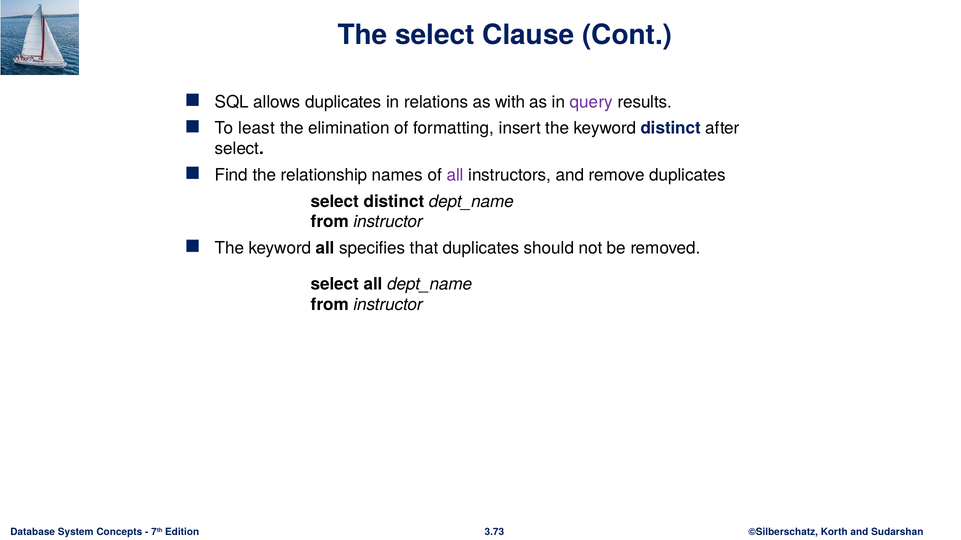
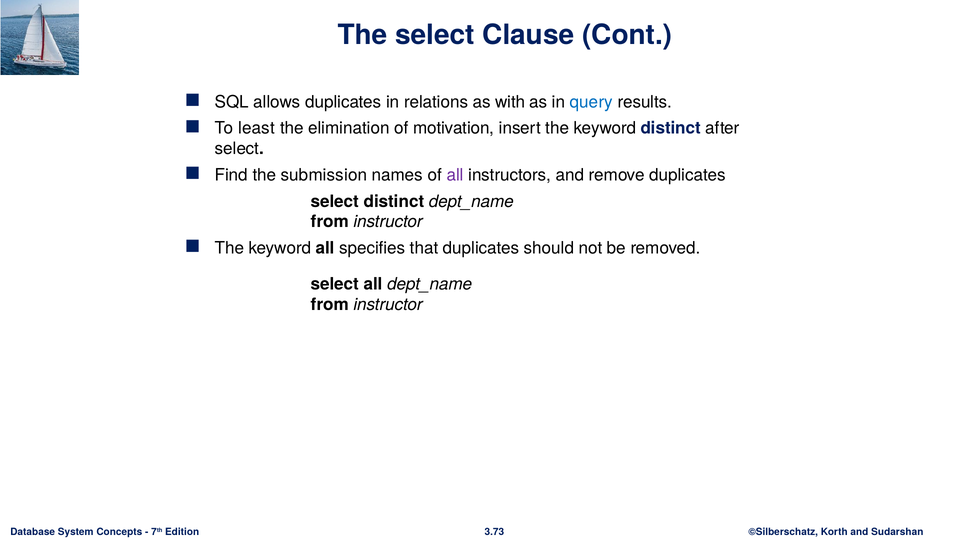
query colour: purple -> blue (591, 102)
formatting: formatting -> motivation (454, 128)
relationship: relationship -> submission (324, 175)
